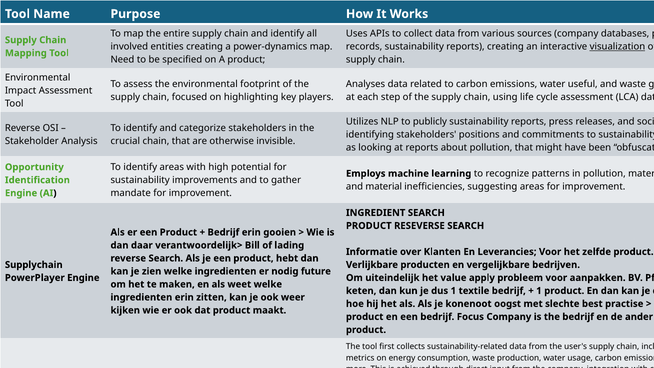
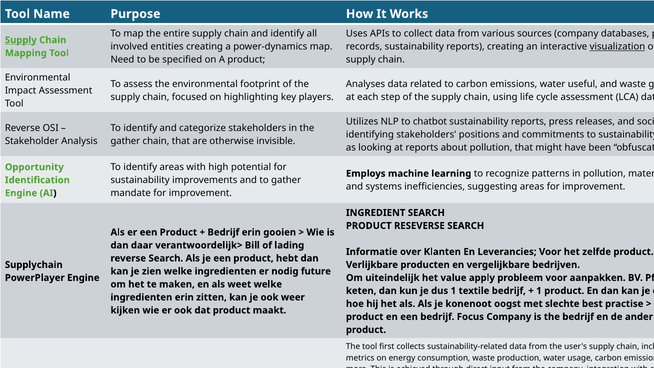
Supply underline: none -> present (21, 40)
to publicly: publicly -> chatbot (430, 121)
crucial: crucial -> gather (125, 141)
and material: material -> systems (384, 187)
